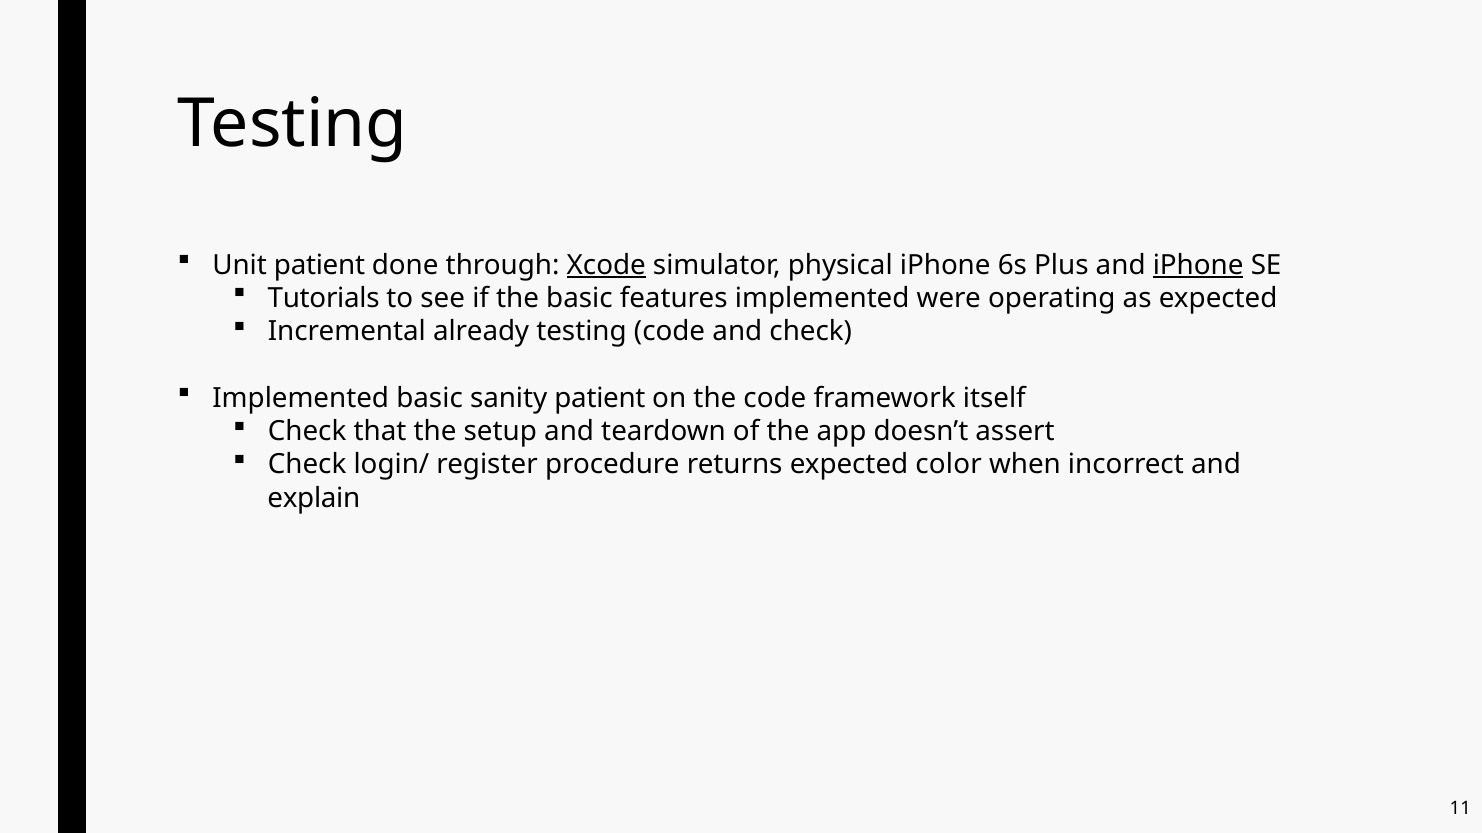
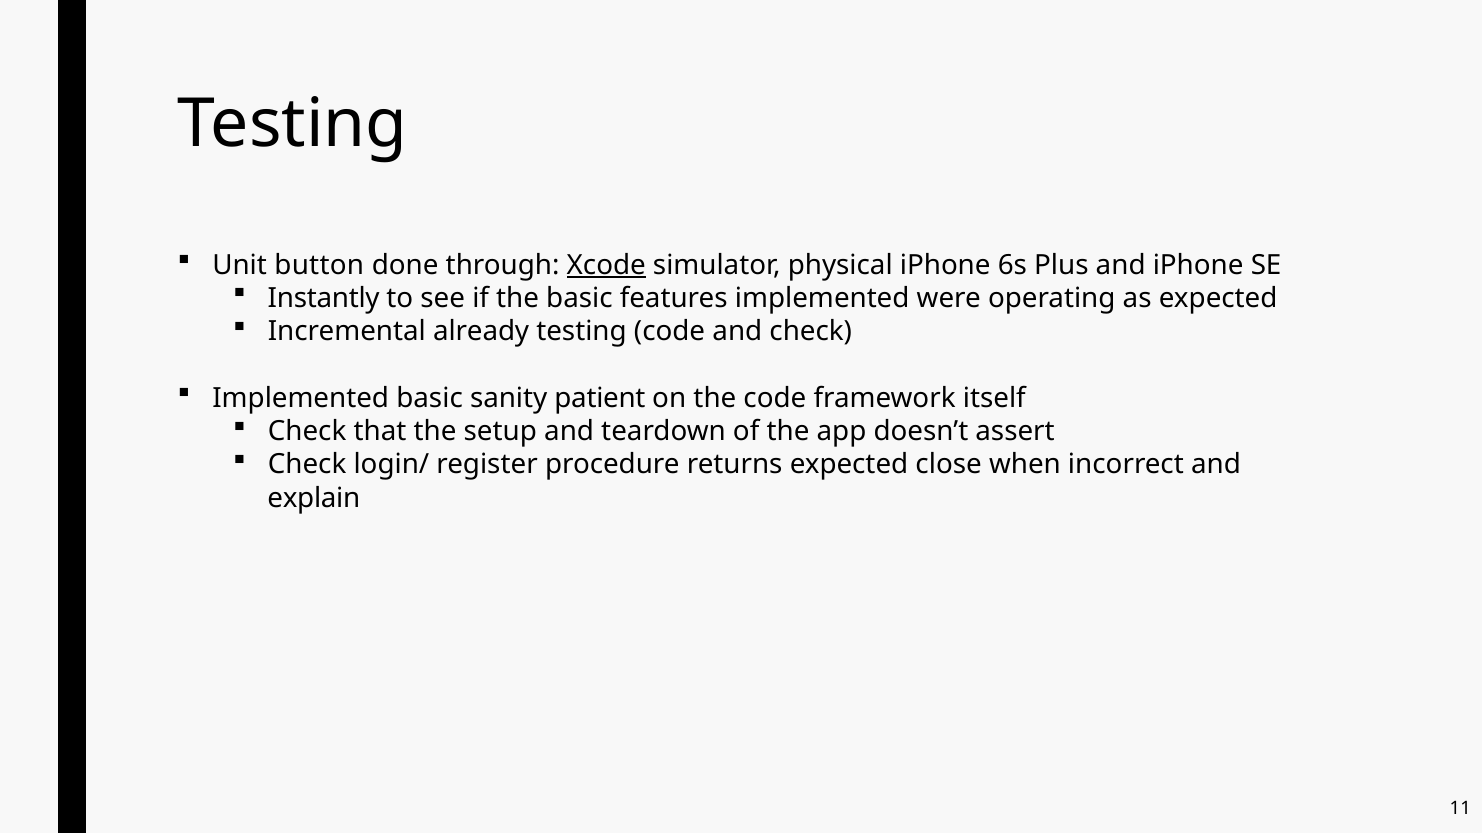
Unit patient: patient -> button (319, 265)
iPhone underline: present -> none (1198, 265)
Tutorials: Tutorials -> Instantly (324, 298)
color: color -> close (949, 465)
